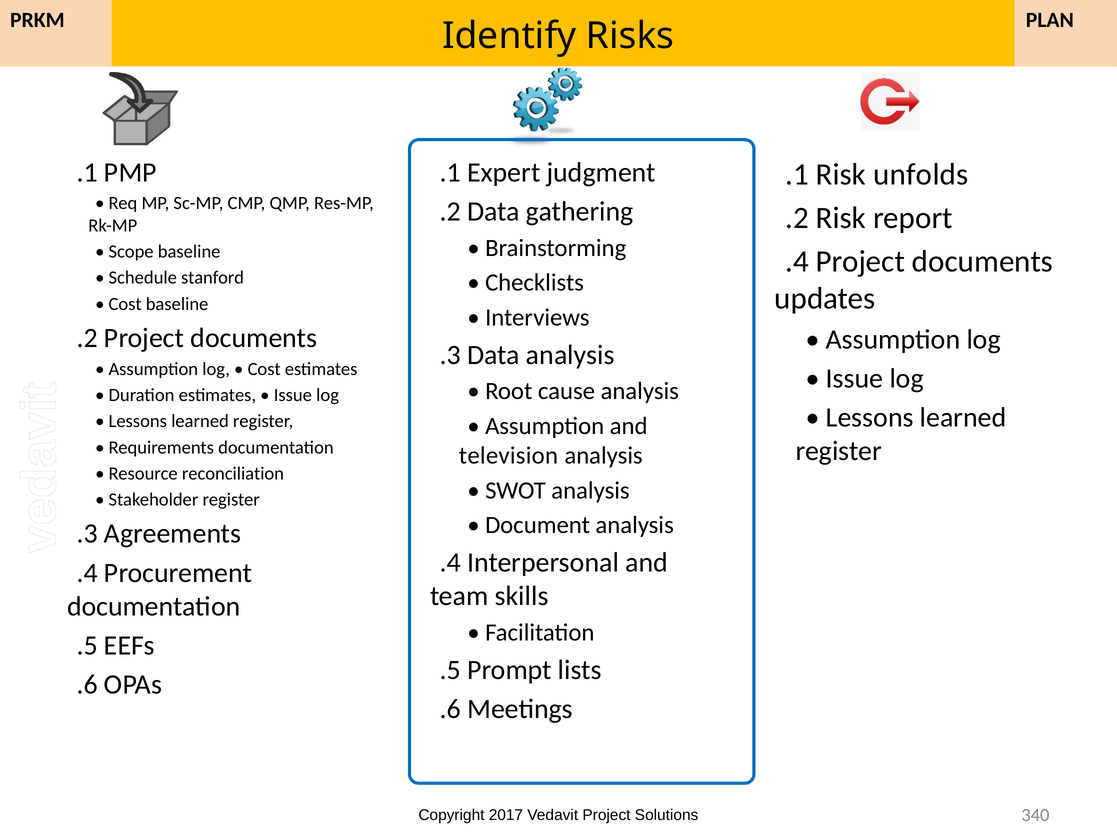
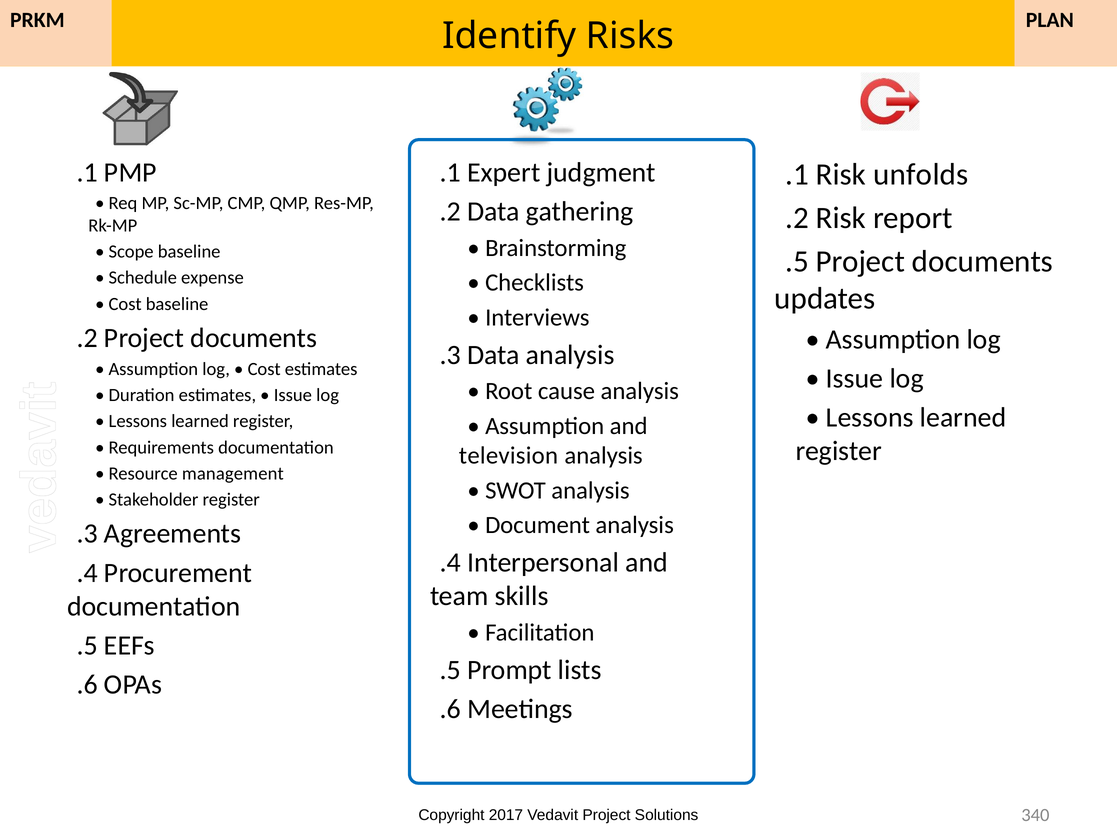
.4: .4 -> .5 (797, 261)
stanford: stanford -> expense (212, 278)
reconciliation: reconciliation -> management (233, 473)
